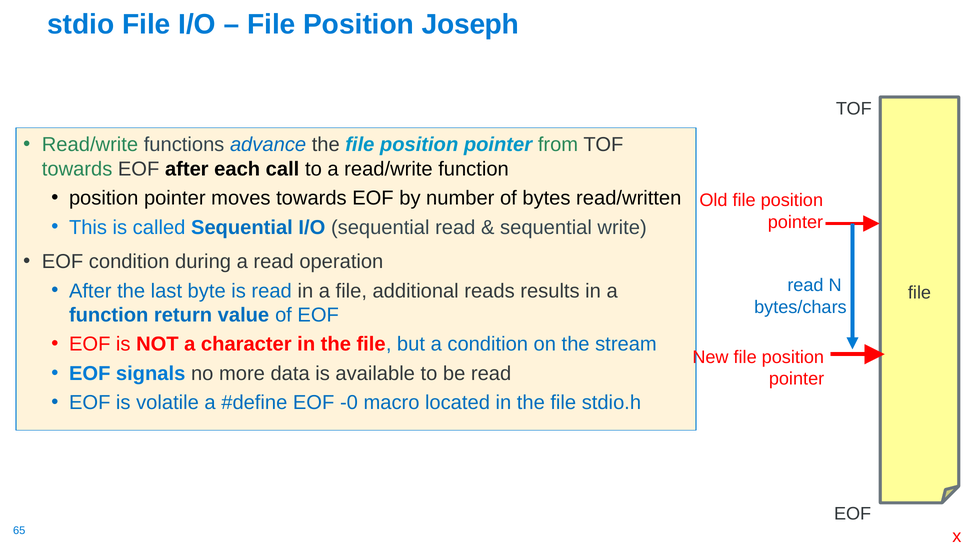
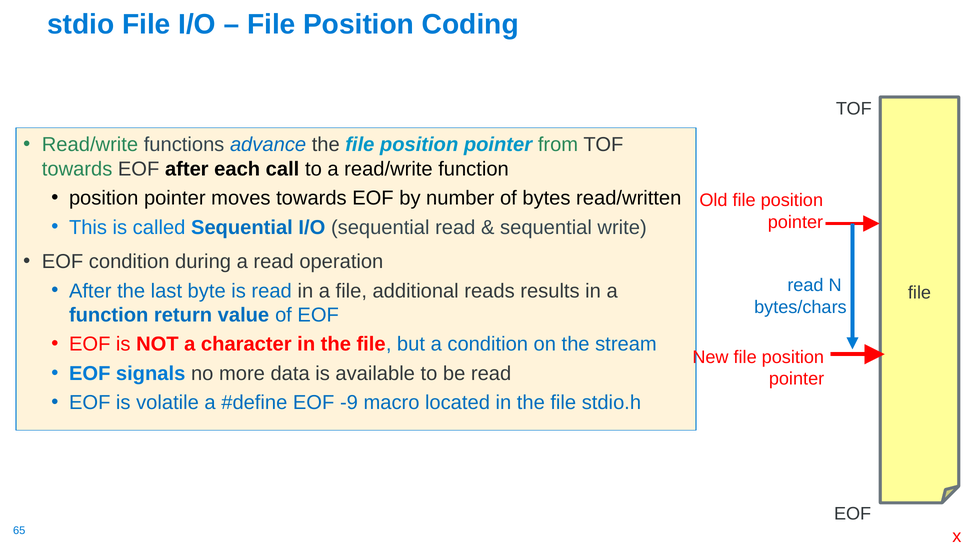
Joseph: Joseph -> Coding (470, 24)
-0: -0 -> -9 (349, 402)
